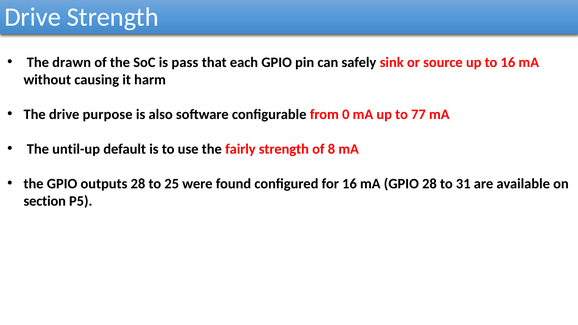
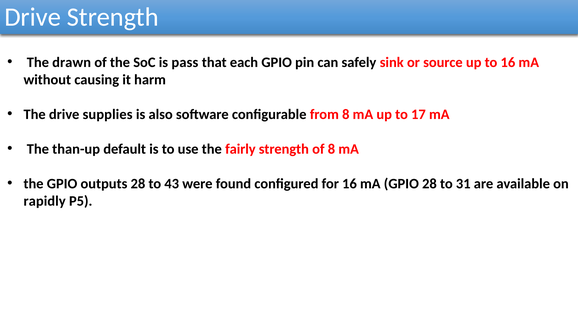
purpose: purpose -> supplies (108, 114)
from 0: 0 -> 8 (346, 114)
77: 77 -> 17 (418, 114)
until-up: until-up -> than-up (76, 149)
25: 25 -> 43 (172, 184)
section: section -> rapidly (45, 201)
